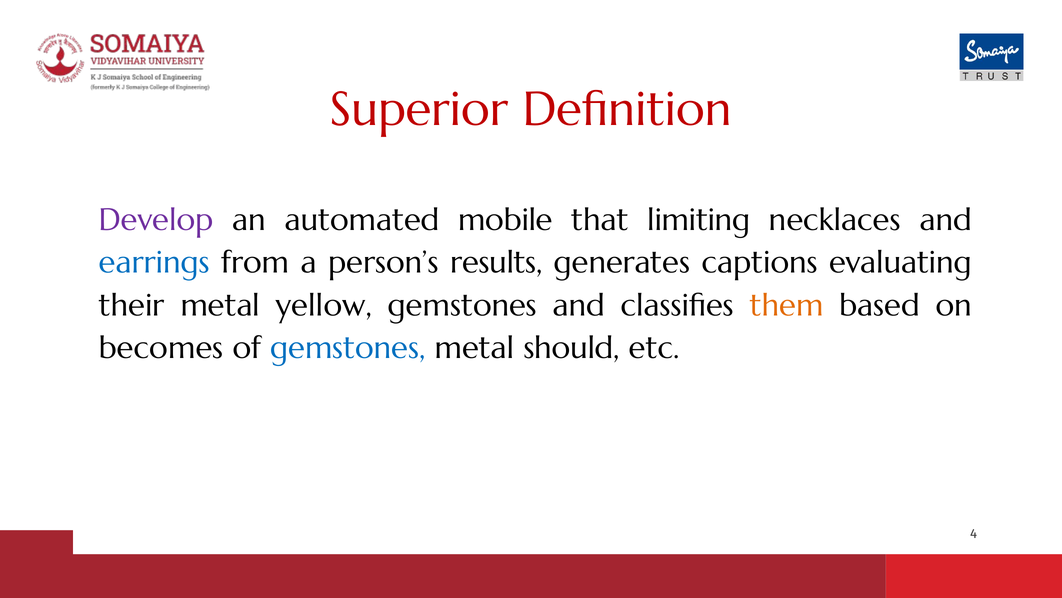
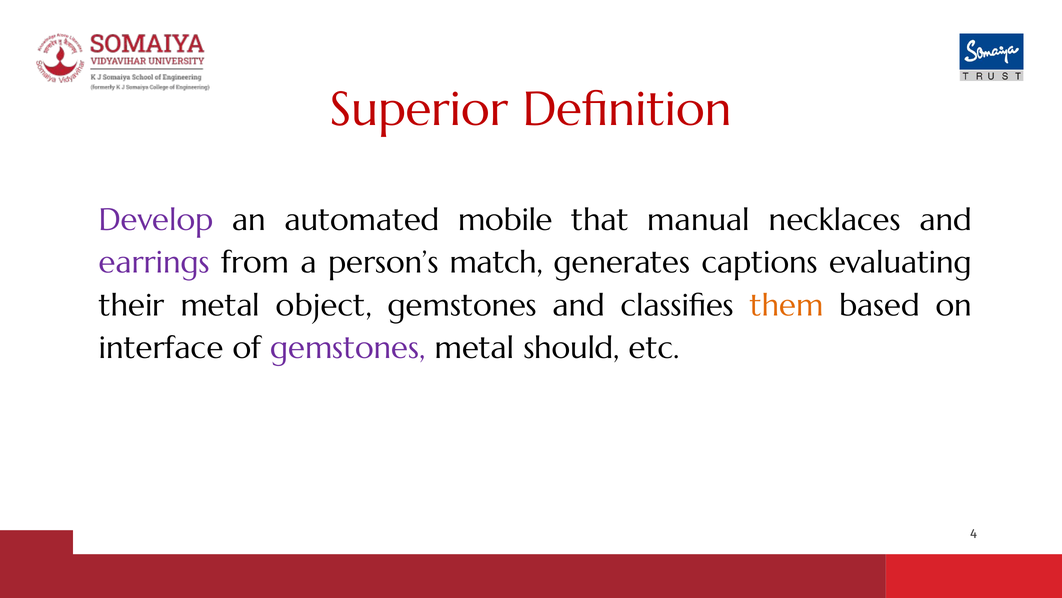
limiting: limiting -> manual (699, 220)
earrings colour: blue -> purple (154, 262)
results: results -> match (496, 262)
yellow: yellow -> object (324, 305)
becomes: becomes -> interface (161, 348)
gemstones colour: blue -> purple (348, 348)
